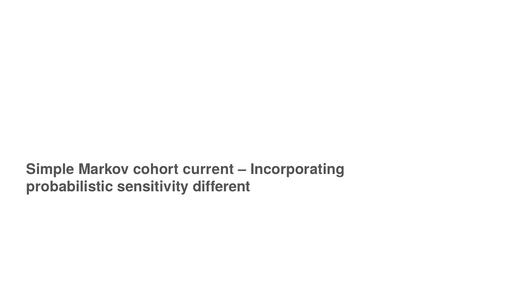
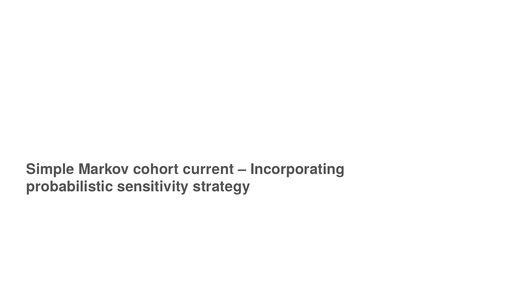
different: different -> strategy (222, 187)
